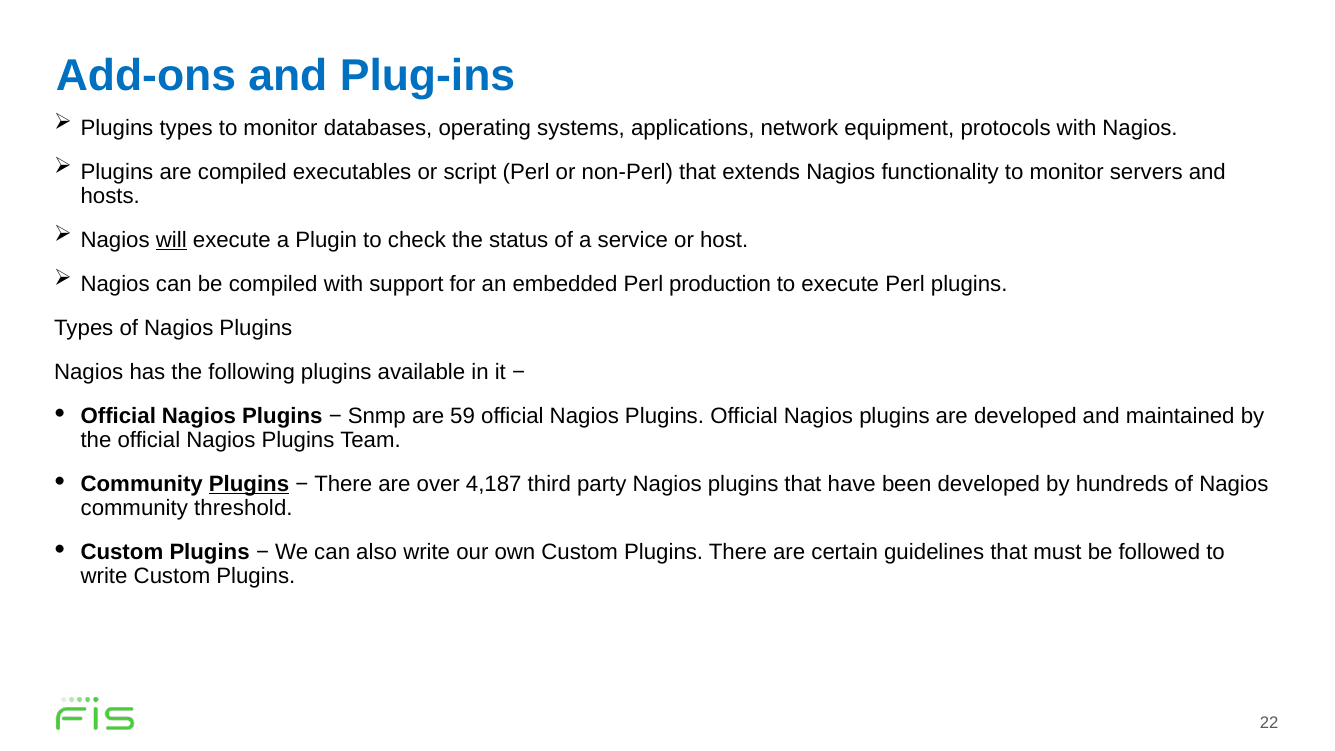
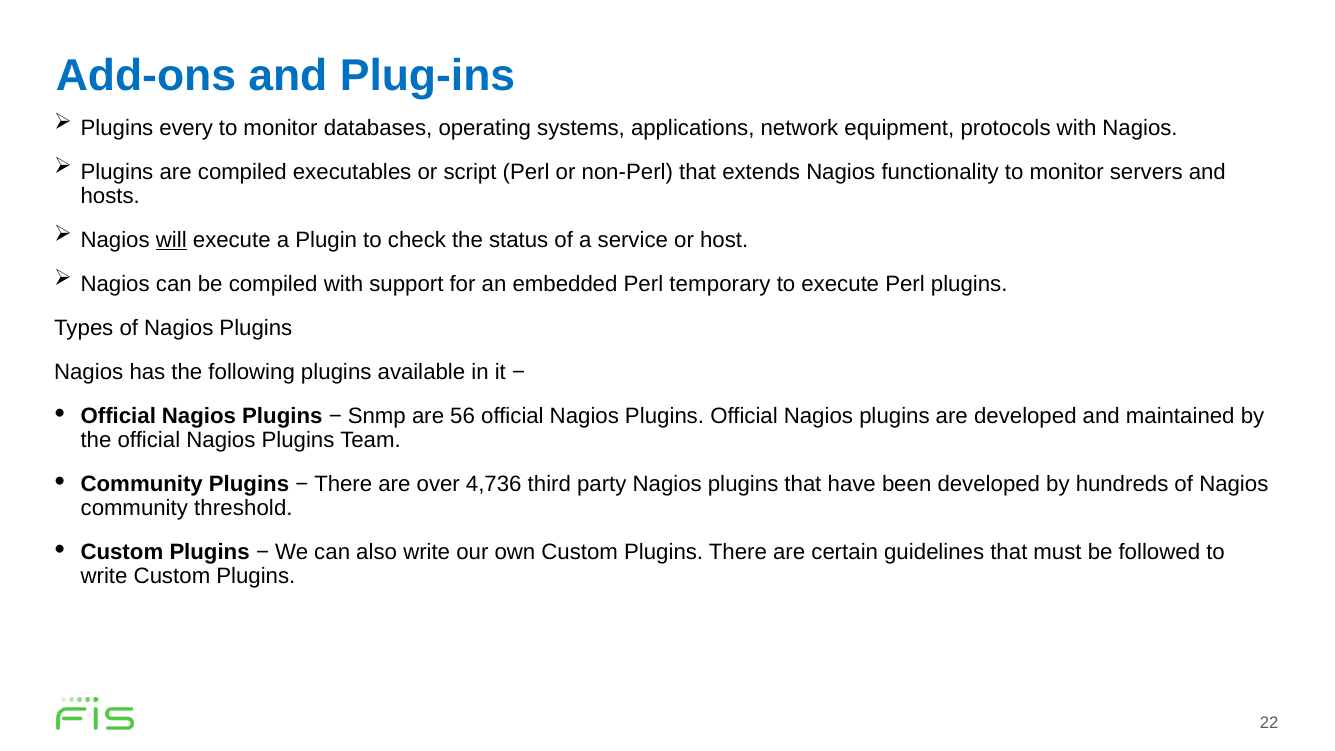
types: types -> every (186, 128)
production: production -> temporary (720, 284)
59: 59 -> 56 (463, 416)
Plugins underline: present -> none (249, 484)
4,187: 4,187 -> 4,736 (494, 484)
